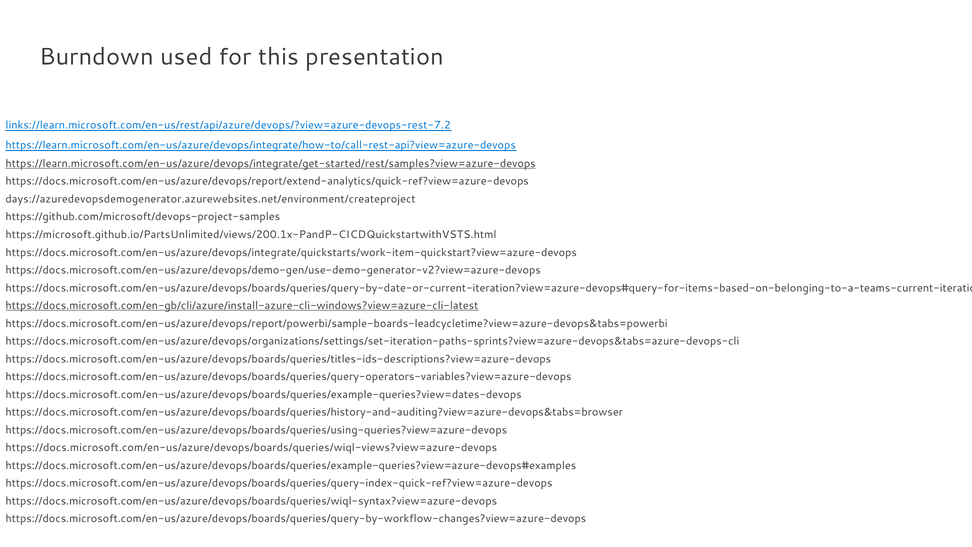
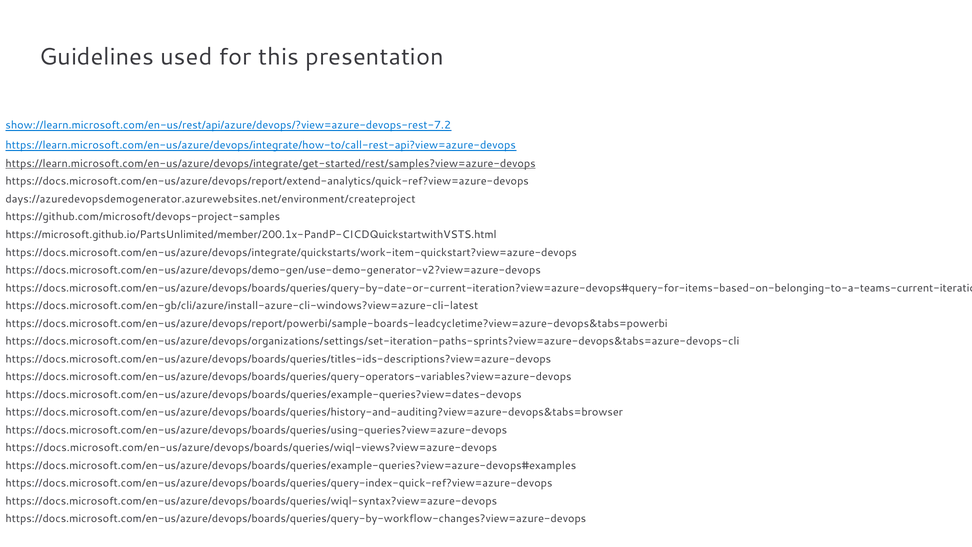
Burndown: Burndown -> Guidelines (96, 57)
links://learn.microsoft.com/en-us/rest/api/azure/devops/?view=azure-devops-rest-7.2: links://learn.microsoft.com/en-us/rest/api/azure/devops/?view=azure-devops-rest-7.2 -> show://learn.microsoft.com/en-us/rest/api/azure/devops/?view=azure-devops-rest-7.2 (228, 125)
https://microsoft.github.io/PartsUnlimited/views/200.1x-PandP-CICDQuickstartwithVSTS.html: https://microsoft.github.io/PartsUnlimited/views/200.1x-PandP-CICDQuickstartwithVSTS.html -> https://microsoft.github.io/PartsUnlimited/member/200.1x-PandP-CICDQuickstartwithVSTS.html (251, 234)
https://docs.microsoft.com/en-gb/cli/azure/install-azure-cli-windows?view=azure-cli-latest underline: present -> none (242, 306)
